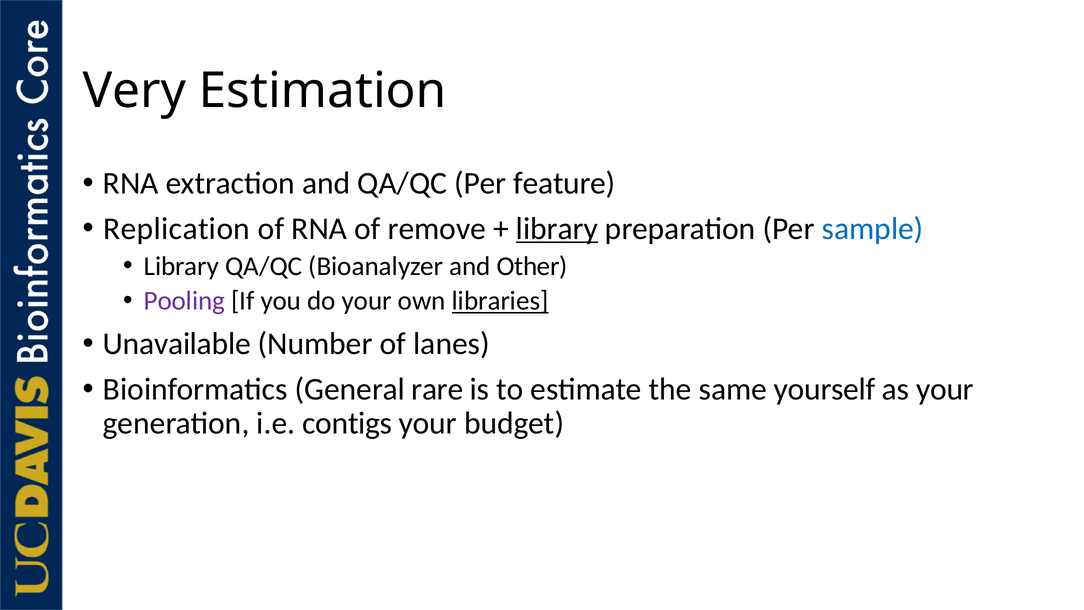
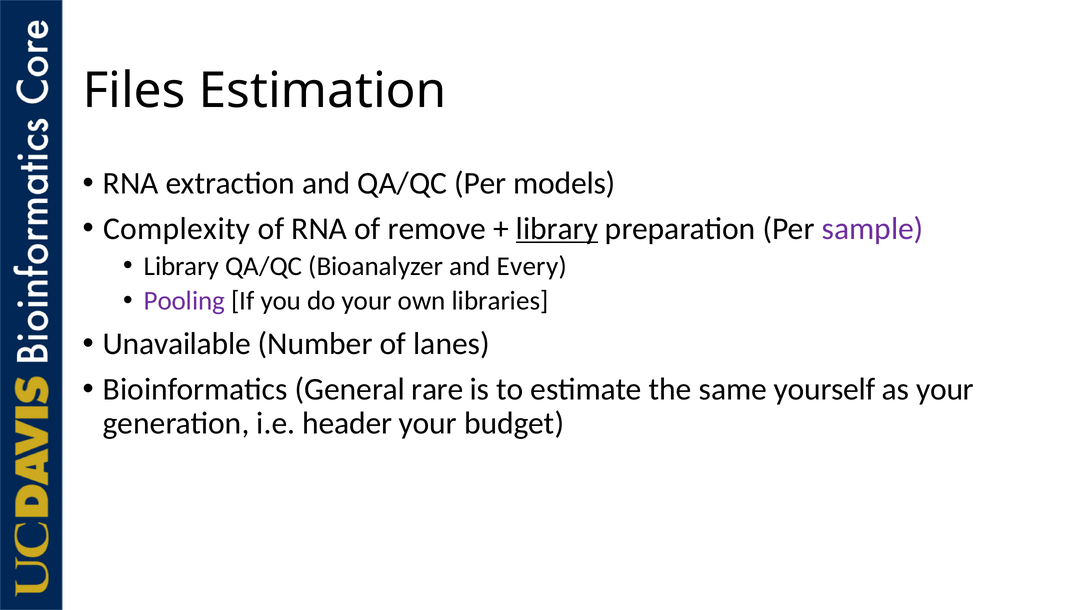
Very: Very -> Files (134, 91)
feature: feature -> models (564, 183)
Replication: Replication -> Complexity (177, 229)
sample colour: blue -> purple (873, 229)
Other: Other -> Every (532, 266)
libraries underline: present -> none (500, 301)
contigs: contigs -> header (347, 423)
